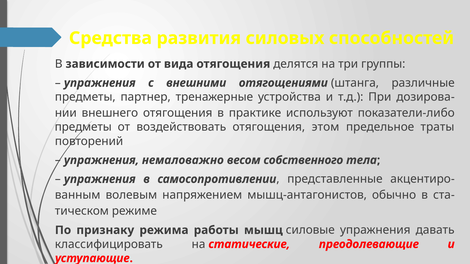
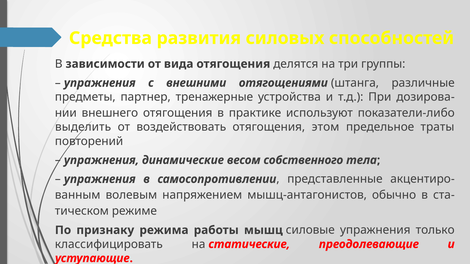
предметы: предметы -> выделить (83, 127)
немаловажно: немаловажно -> динамические (183, 160)
давать: давать -> только (435, 230)
